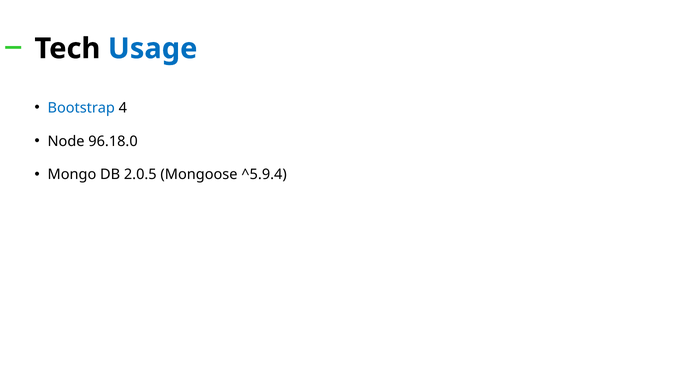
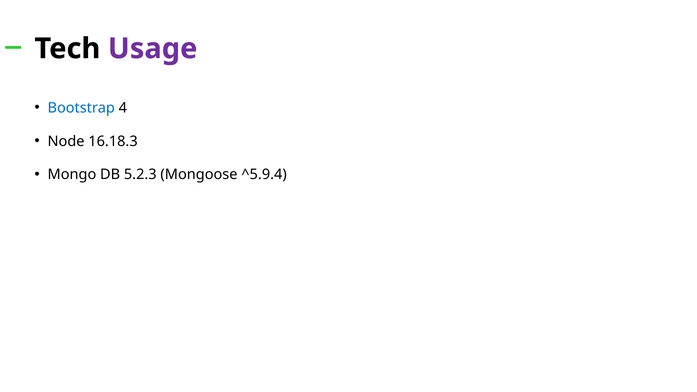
Usage colour: blue -> purple (153, 49)
96.18.0: 96.18.0 -> 16.18.3 (113, 141)
2.0.5: 2.0.5 -> 5.2.3 (140, 175)
